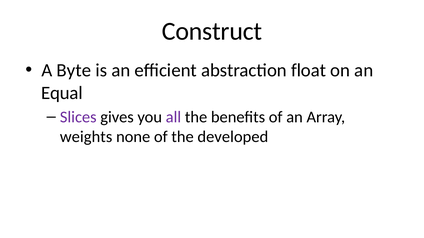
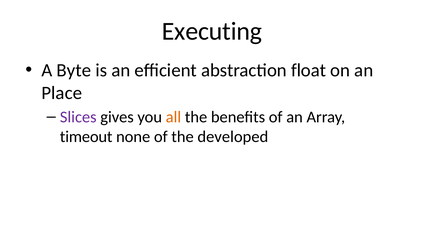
Construct: Construct -> Executing (212, 31)
Equal: Equal -> Place (62, 93)
all colour: purple -> orange (173, 117)
weights: weights -> timeout (86, 137)
